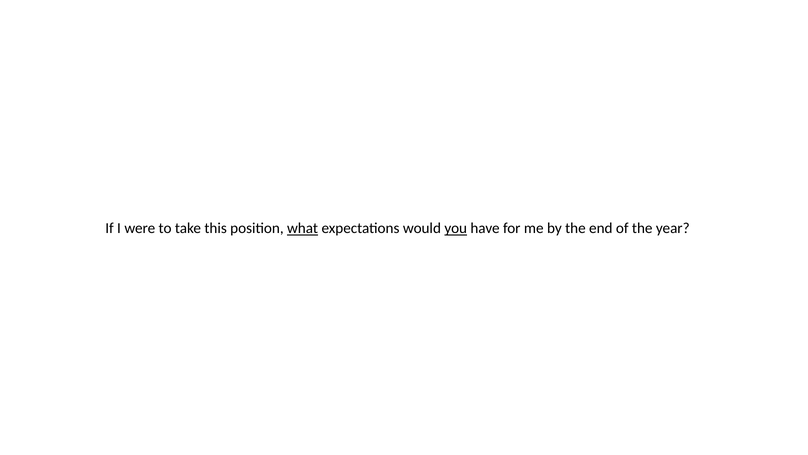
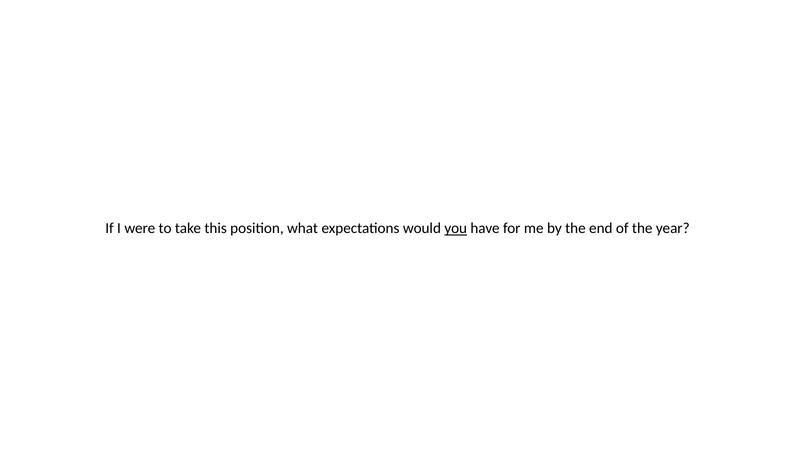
what underline: present -> none (303, 228)
